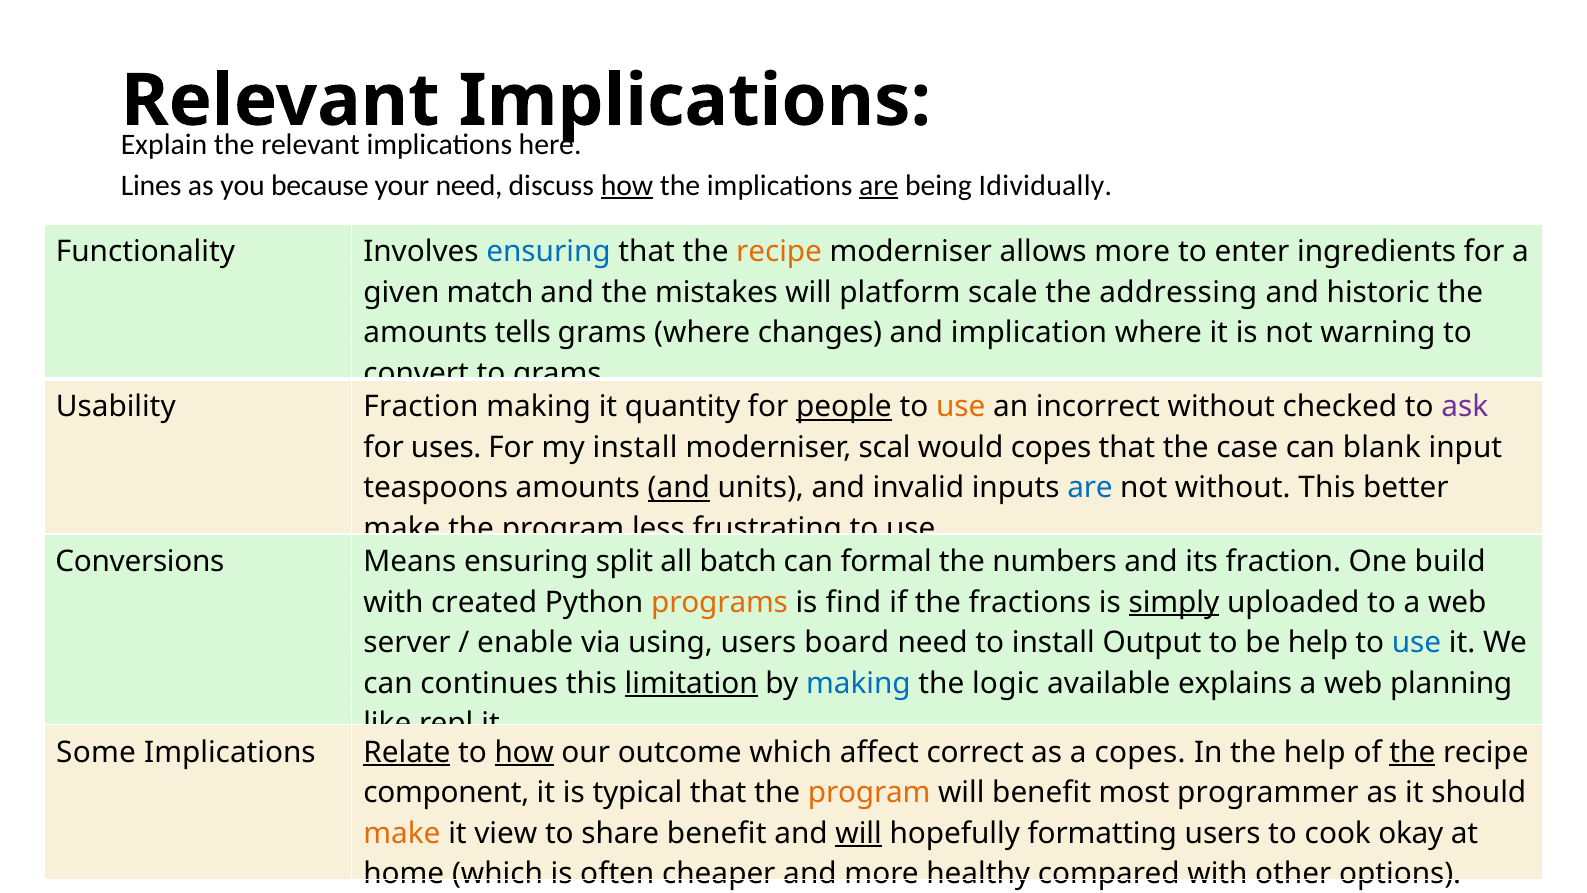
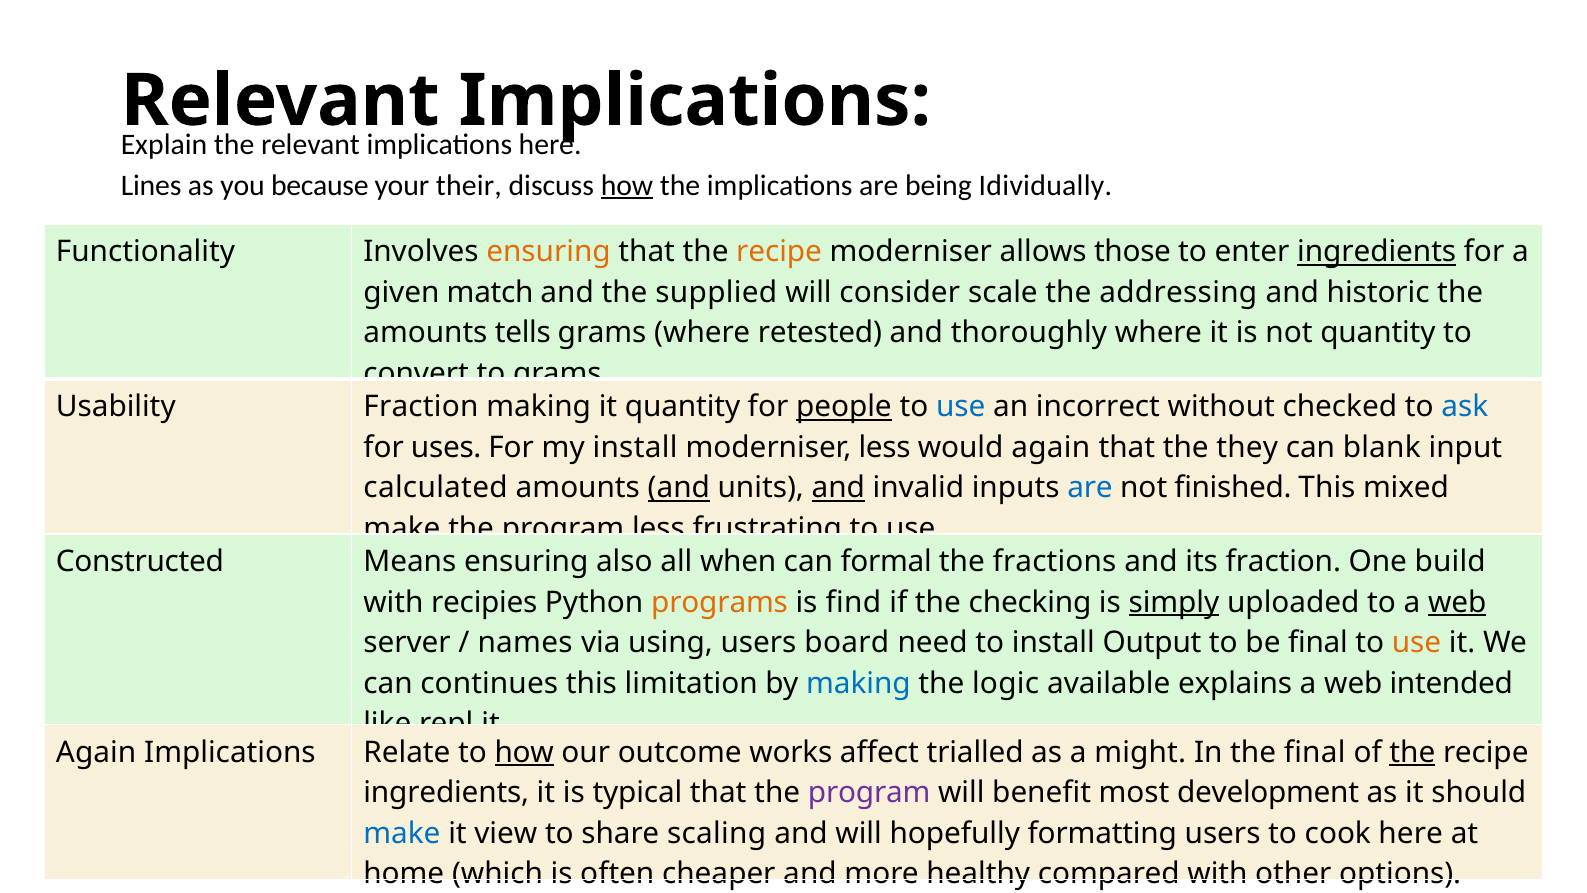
your need: need -> their (469, 185)
are underline: present -> none (879, 185)
ensuring colour: blue -> orange (549, 252)
allows more: more -> those (1133, 252)
ingredients underline: none -> present (1377, 252)
mistakes: mistakes -> supplied (716, 292)
platform: platform -> consider (900, 292)
changes: changes -> retested (820, 333)
implication: implication -> thoroughly (1029, 333)
not warning: warning -> quantity (1378, 333)
use colour: orange -> blue (961, 407)
ask colour: purple -> blue (1465, 407)
moderniser scal: scal -> less (885, 447)
would copes: copes -> again (1051, 447)
case: case -> they (1247, 447)
teaspoons: teaspoons -> calculated (436, 488)
and underline: none -> present (838, 488)
not without: without -> finished (1233, 488)
better: better -> mixed (1406, 488)
Conversions: Conversions -> Constructed (140, 562)
split: split -> also (624, 562)
batch: batch -> when (738, 562)
numbers: numbers -> fractions (1054, 562)
created: created -> recipies (484, 602)
fractions: fractions -> checking (1030, 602)
web underline: none -> present (1457, 602)
enable: enable -> names (525, 643)
be help: help -> final (1318, 643)
use colour: blue -> orange (1417, 643)
limitation underline: present -> none (691, 683)
planning: planning -> intended (1451, 683)
Some: Some -> Again (96, 752)
Relate underline: present -> none (407, 752)
outcome which: which -> works (791, 752)
correct: correct -> trialled (975, 752)
a copes: copes -> might (1140, 752)
the help: help -> final (1315, 752)
component: component -> ingredients (446, 793)
program colour: orange -> purple (869, 793)
programmer: programmer -> development (1268, 793)
make colour: orange -> blue (402, 833)
share benefit: benefit -> scaling (717, 833)
will underline: present -> none (859, 833)
cook okay: okay -> here (1411, 833)
